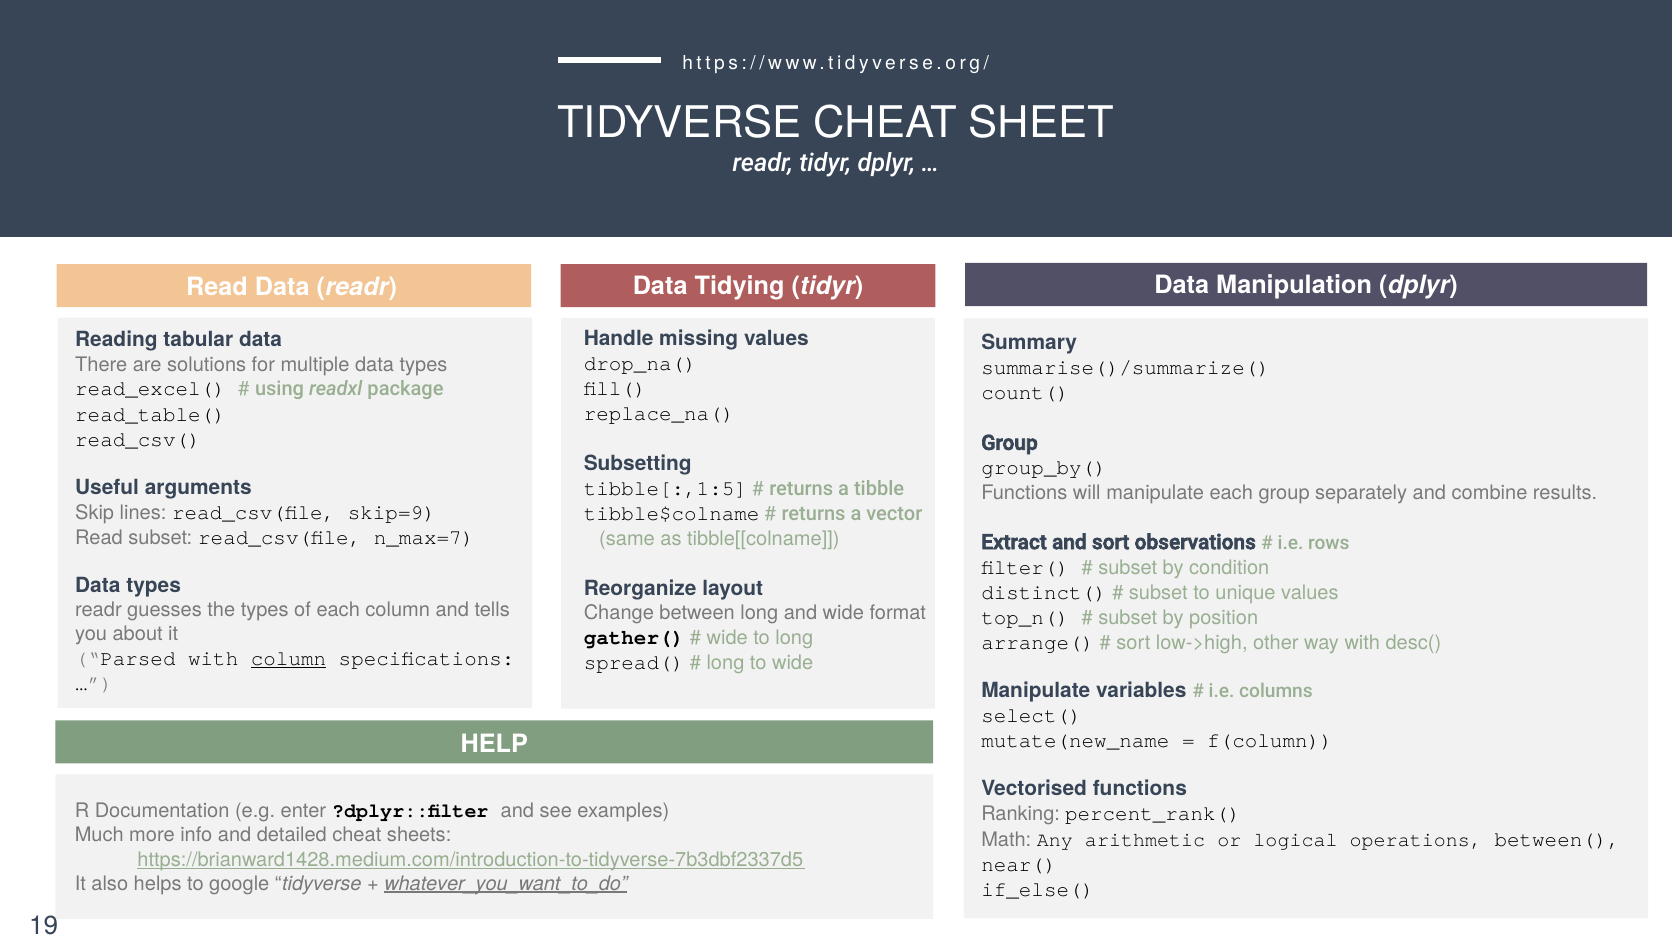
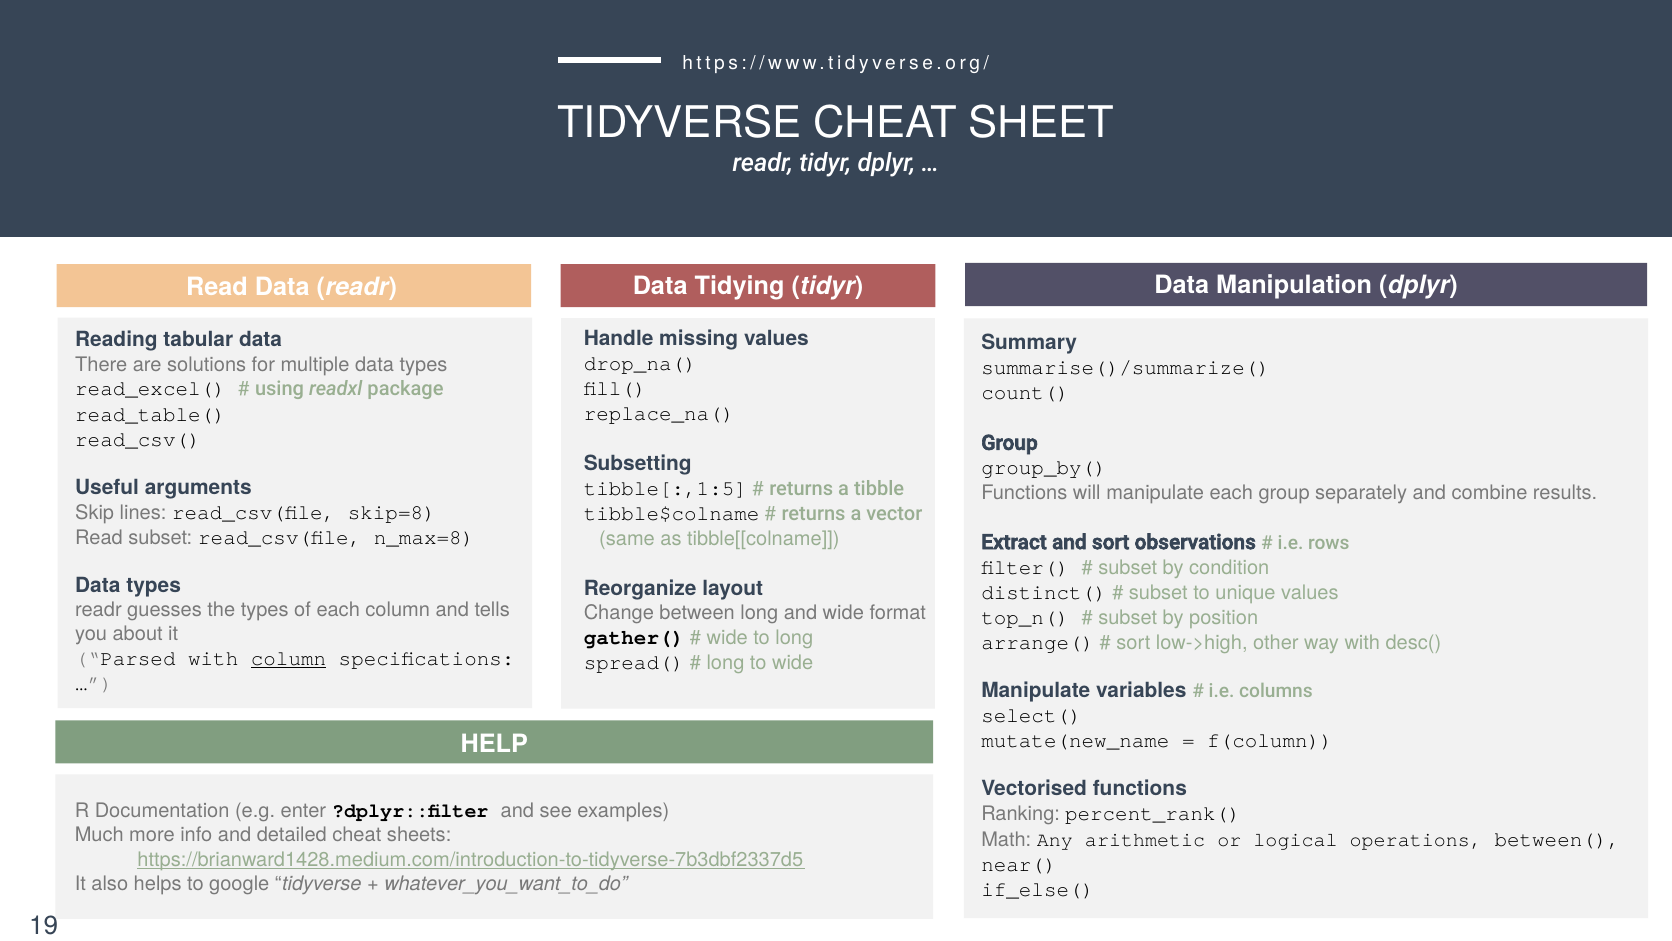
skip=9: skip=9 -> skip=8 (392, 512)
n_max=7: n_max=7 -> n_max=8 (424, 538)
whatever_you_want_to_do underline: present -> none (506, 883)
